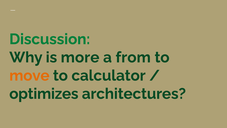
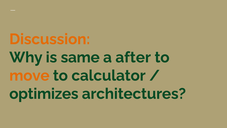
Discussion colour: green -> orange (50, 39)
more: more -> same (80, 57)
from: from -> after (133, 57)
